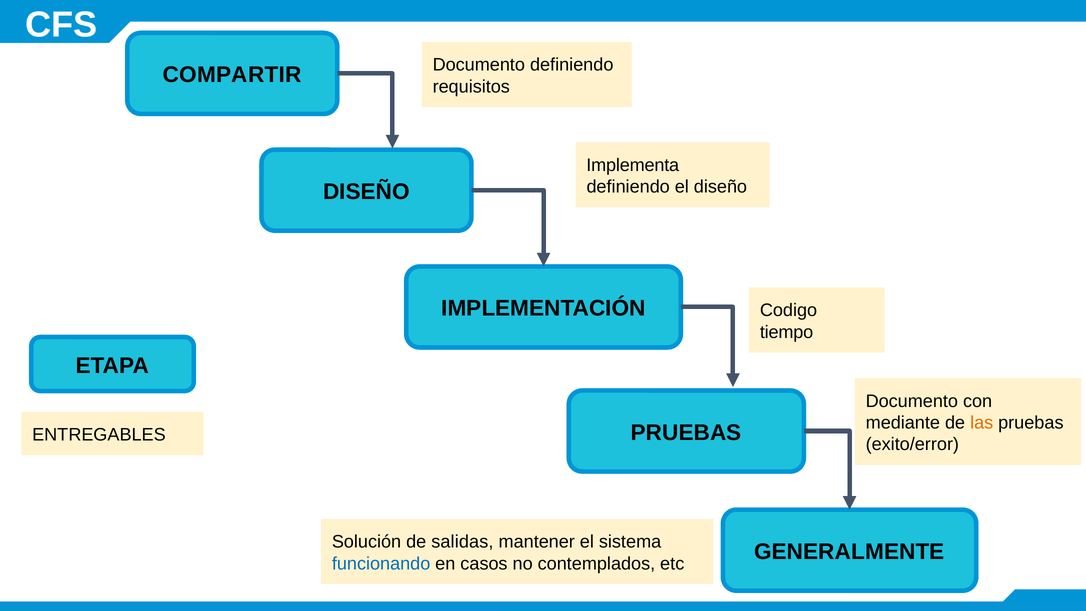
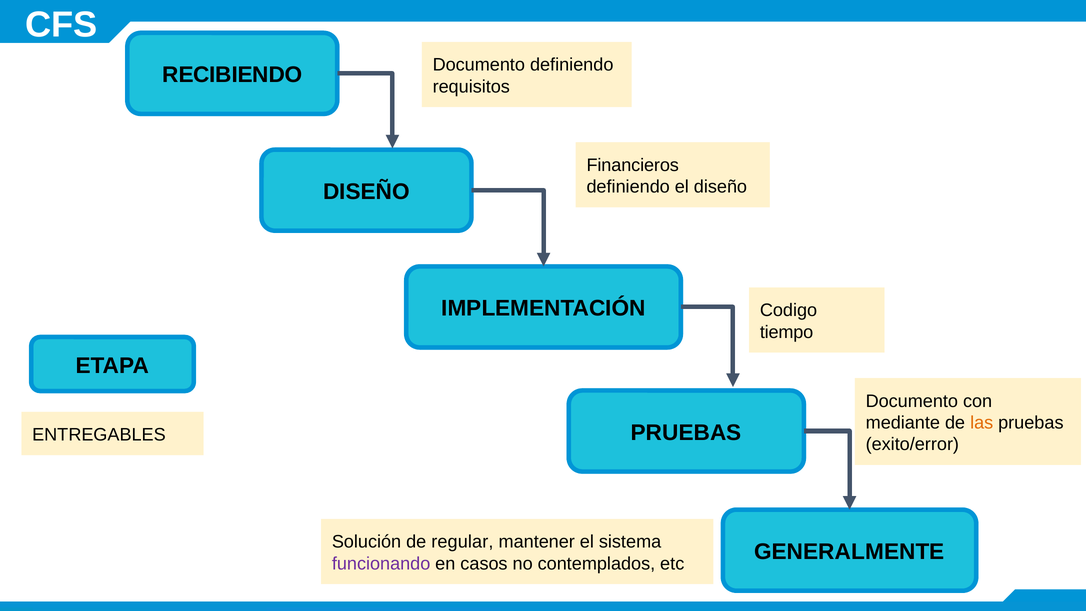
COMPARTIR: COMPARTIR -> RECIBIENDO (232, 75)
Implementa: Implementa -> Financieros (633, 165)
salidas: salidas -> regular (462, 542)
funcionando colour: blue -> purple (381, 564)
